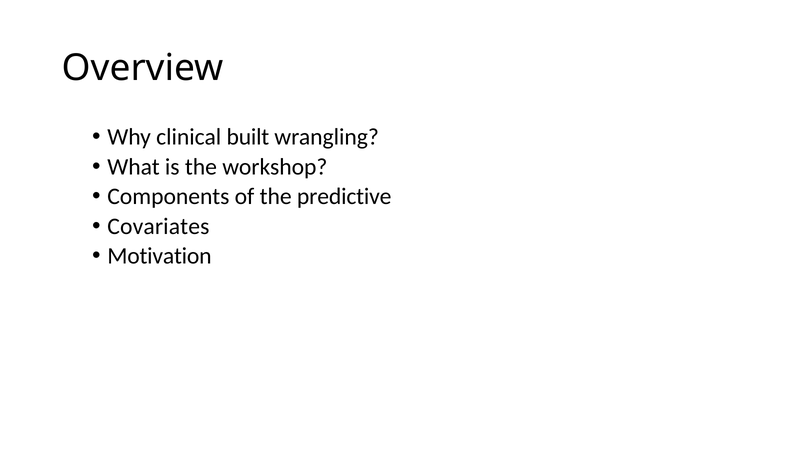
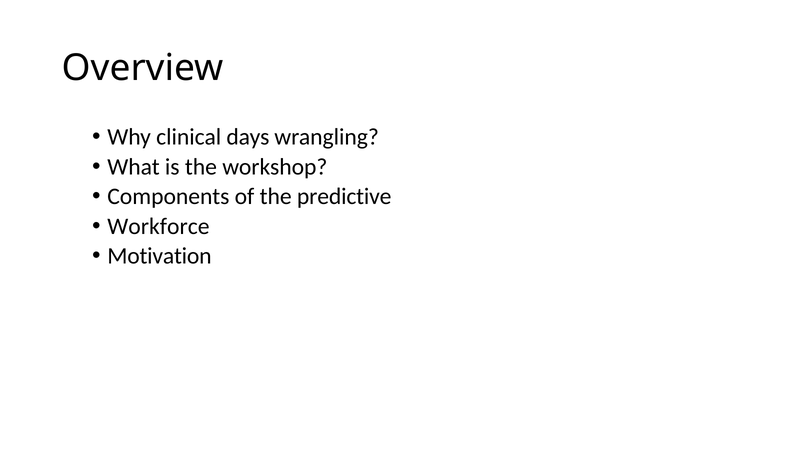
built: built -> days (248, 137)
Covariates: Covariates -> Workforce (158, 226)
